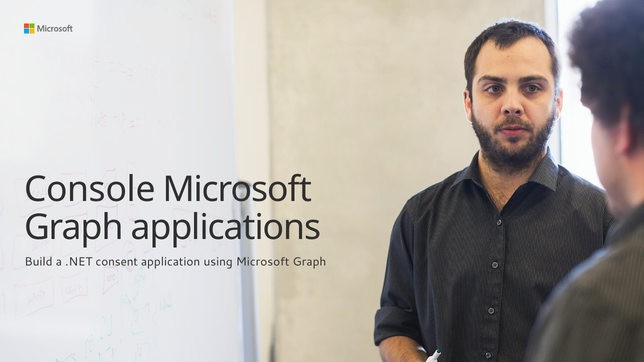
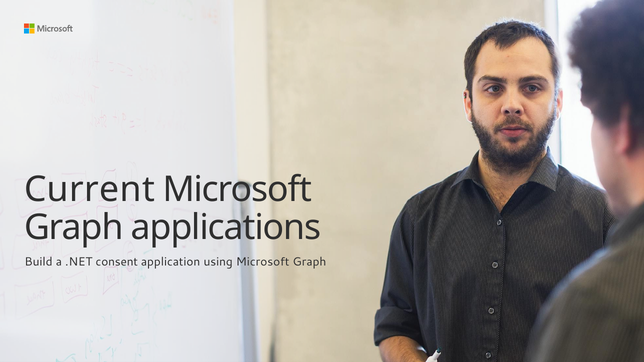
Console: Console -> Current (89, 189)
